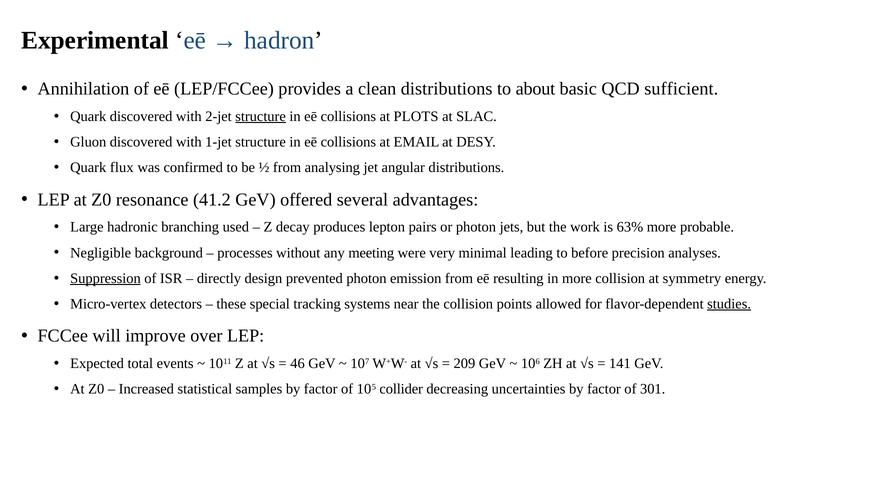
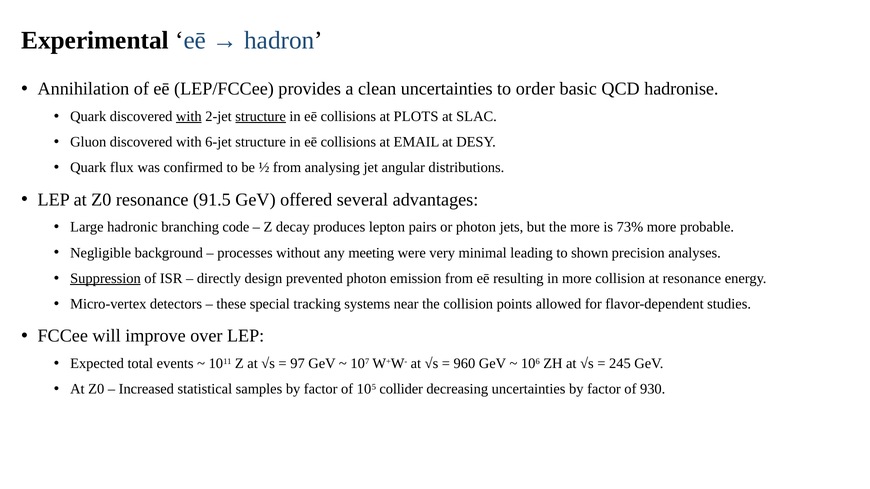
clean distributions: distributions -> uncertainties (447, 89)
about: about -> order (535, 89)
sufficient: sufficient -> hadronise (681, 89)
with underline: none -> present (189, 117)
1-jet: 1-jet -> 6-jet (218, 142)
41.2: 41.2 -> 91.5 (212, 200)
used: used -> code (236, 227)
the work: work -> more (585, 227)
63%: 63% -> 73% (630, 227)
before: before -> shown (590, 253)
at symmetry: symmetry -> resonance (692, 279)
studies underline: present -> none (729, 304)
46: 46 -> 97 (298, 364)
209: 209 -> 960 (464, 364)
141: 141 -> 245 (620, 364)
301: 301 -> 930 (653, 389)
